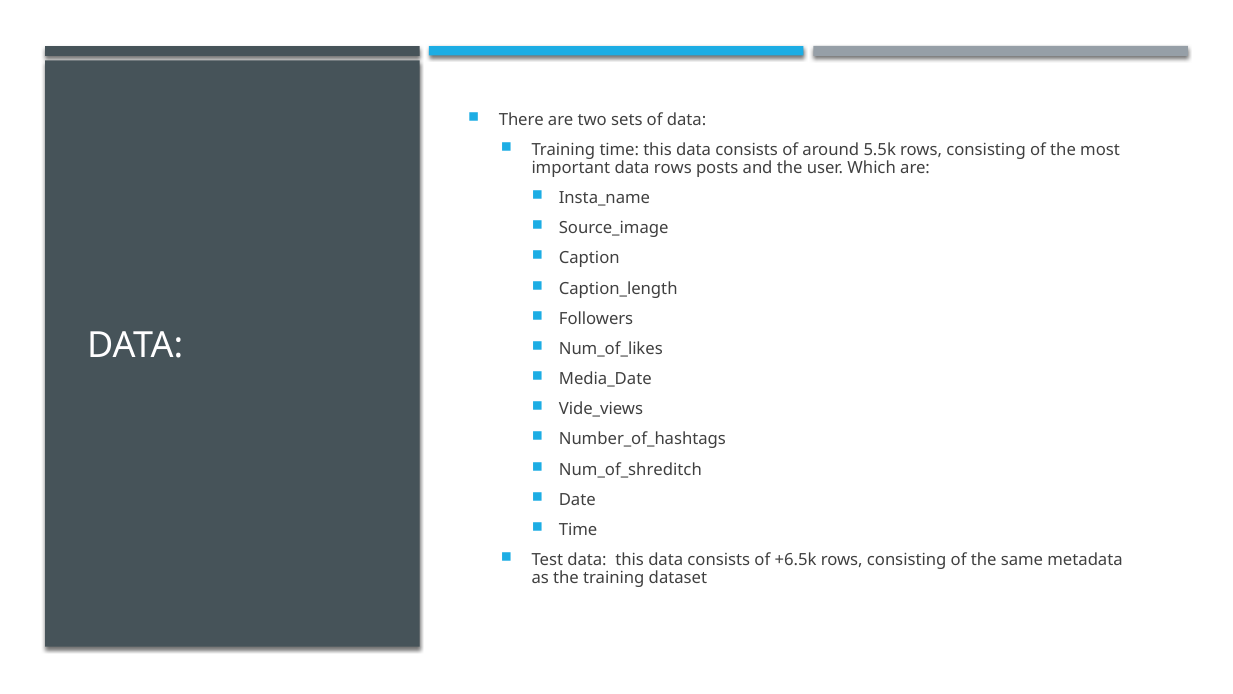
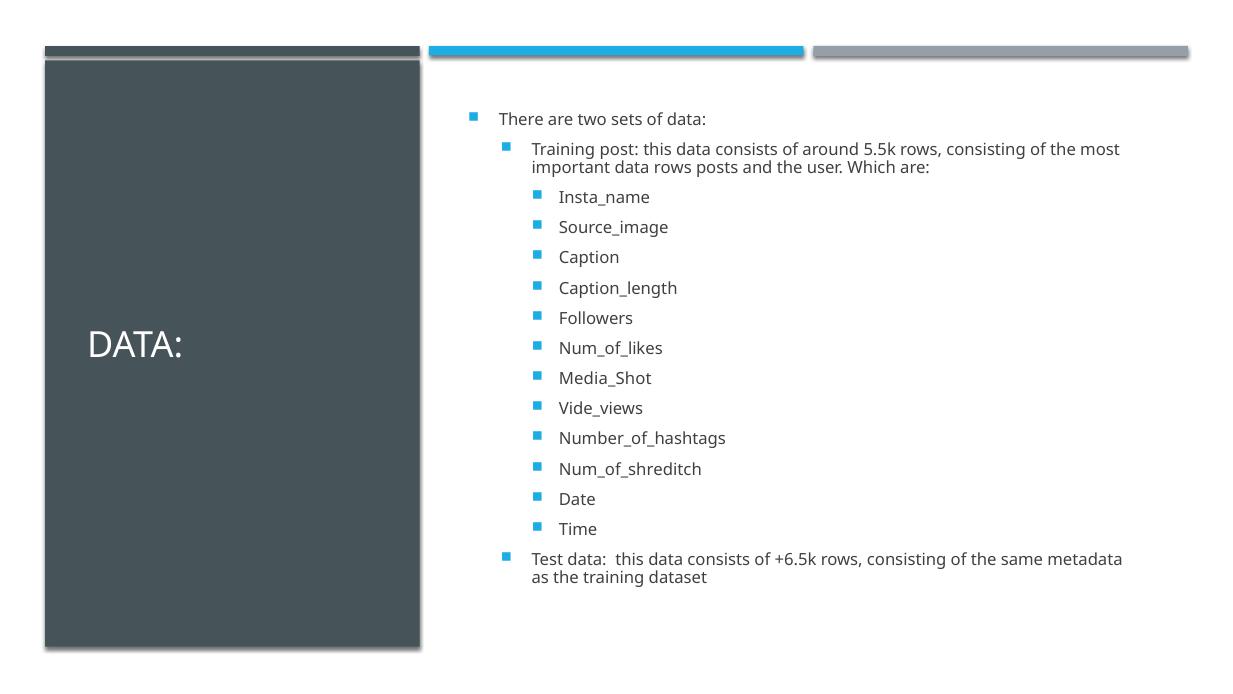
Training time: time -> post (619, 150)
Media_Date: Media_Date -> Media_Shot (605, 379)
